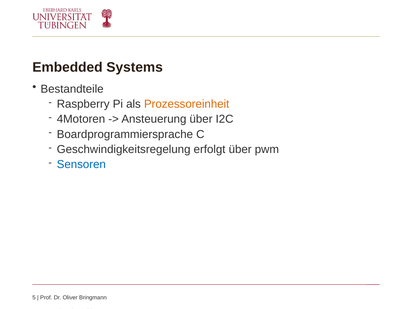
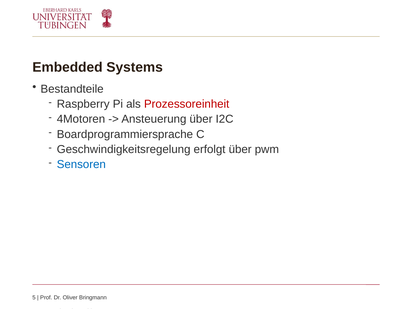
Prozessoreinheit colour: orange -> red (187, 104)
